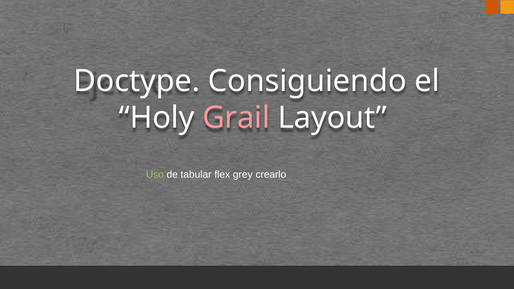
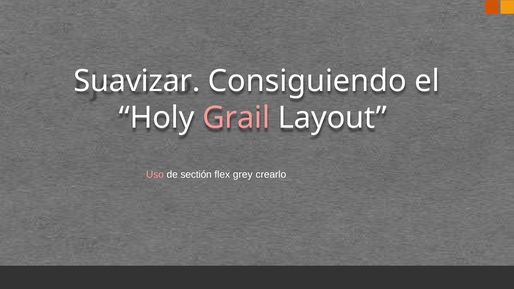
Doctype: Doctype -> Suavizar (137, 81)
Uso colour: light green -> pink (155, 175)
tabular: tabular -> sectión (196, 175)
